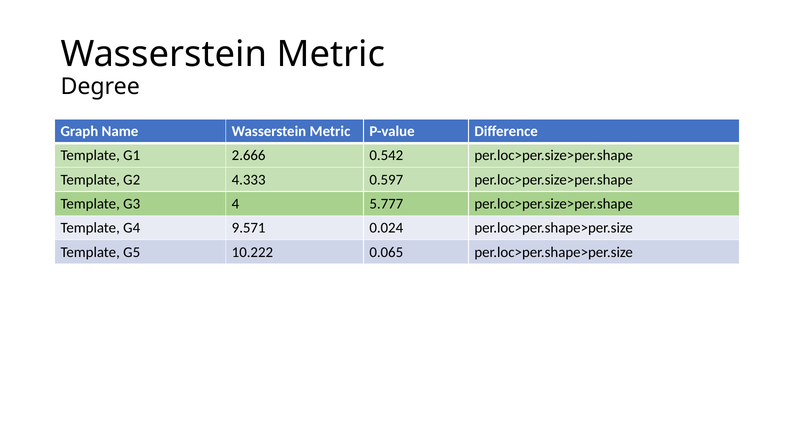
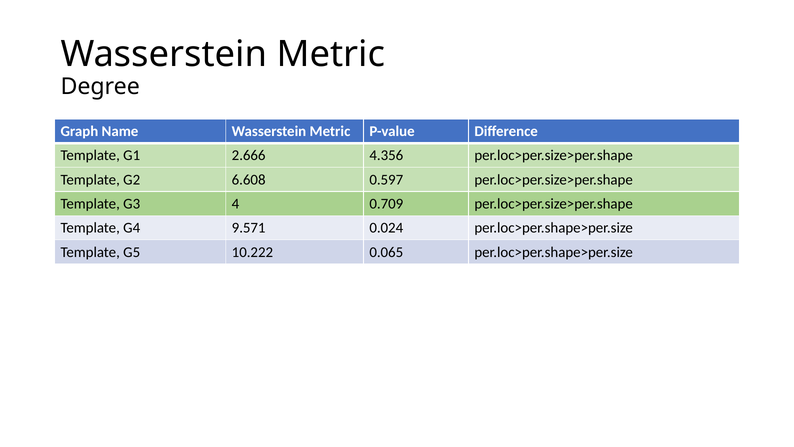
0.542: 0.542 -> 4.356 (386, 155)
4.333: 4.333 -> 6.608 (249, 179)
5.777: 5.777 -> 0.709 (386, 204)
